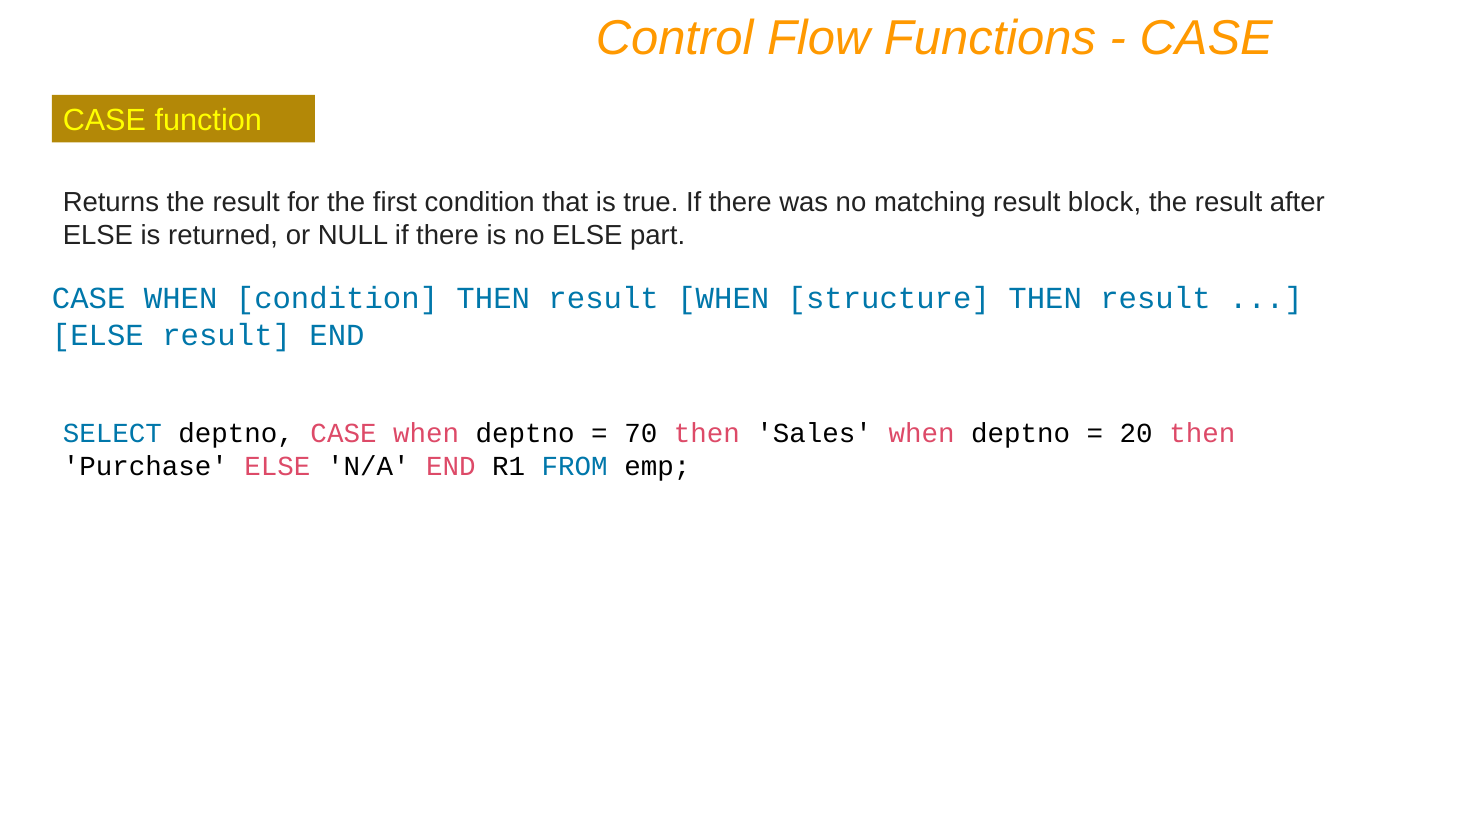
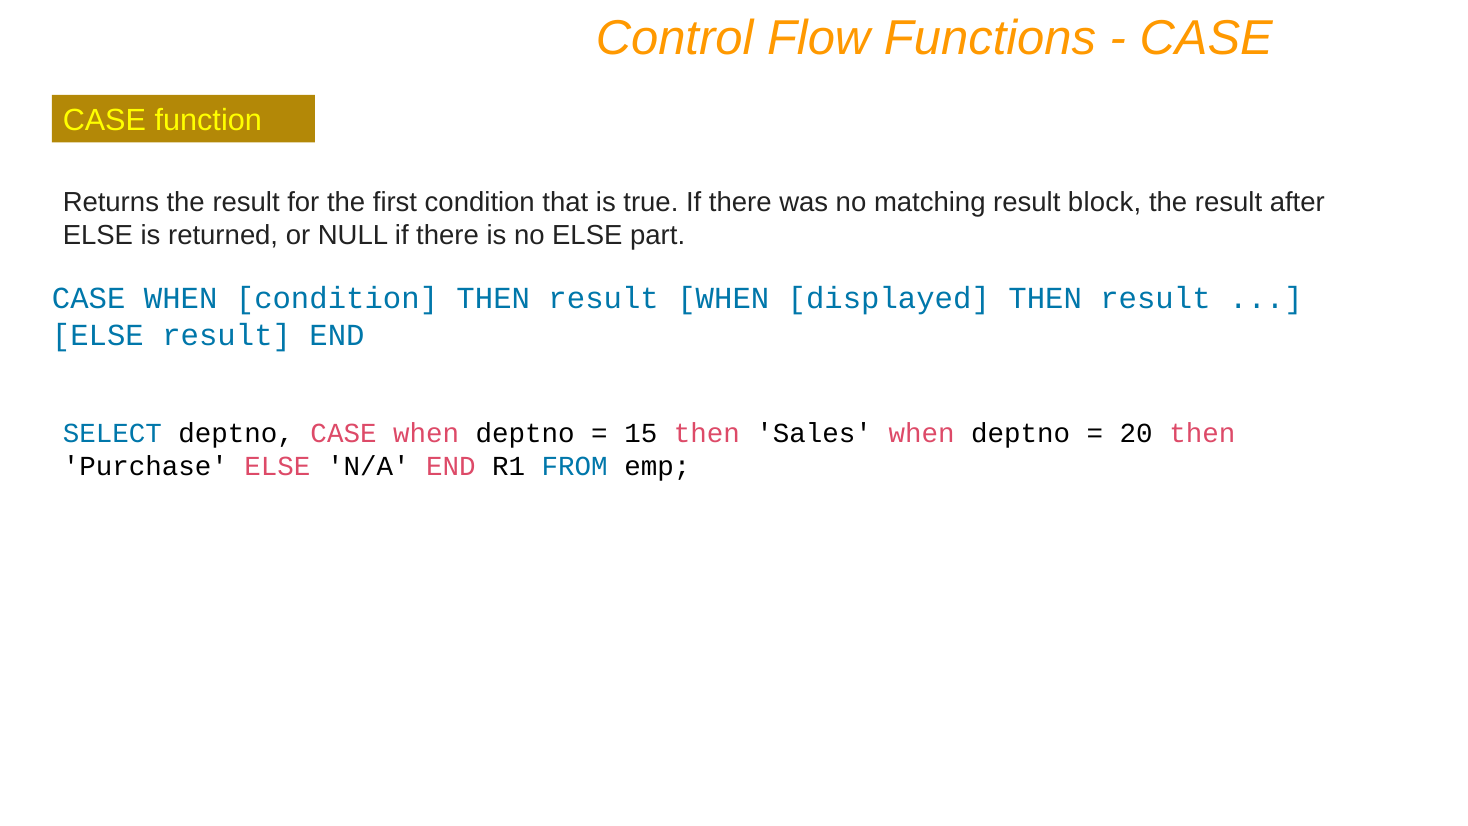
structure: structure -> displayed (889, 298)
70: 70 -> 15 (641, 433)
